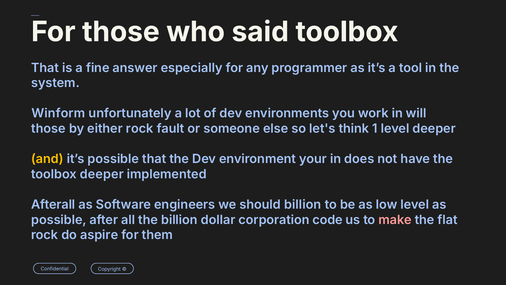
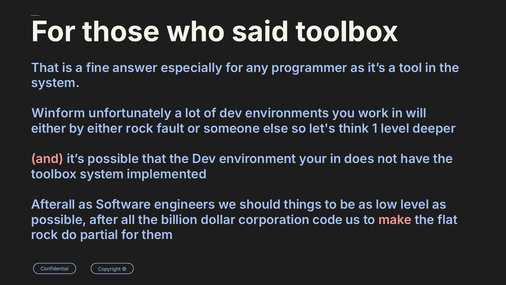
those: those -> either (49, 128)
and colour: yellow -> pink (47, 159)
toolbox deeper: deeper -> system (102, 174)
should billion: billion -> things (303, 204)
aspire: aspire -> partial (99, 235)
